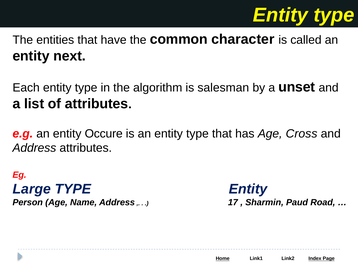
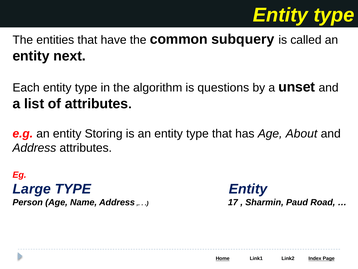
character: character -> subquery (243, 39)
salesman: salesman -> questions (223, 88)
Occure: Occure -> Storing (104, 133)
Cross: Cross -> About (302, 133)
